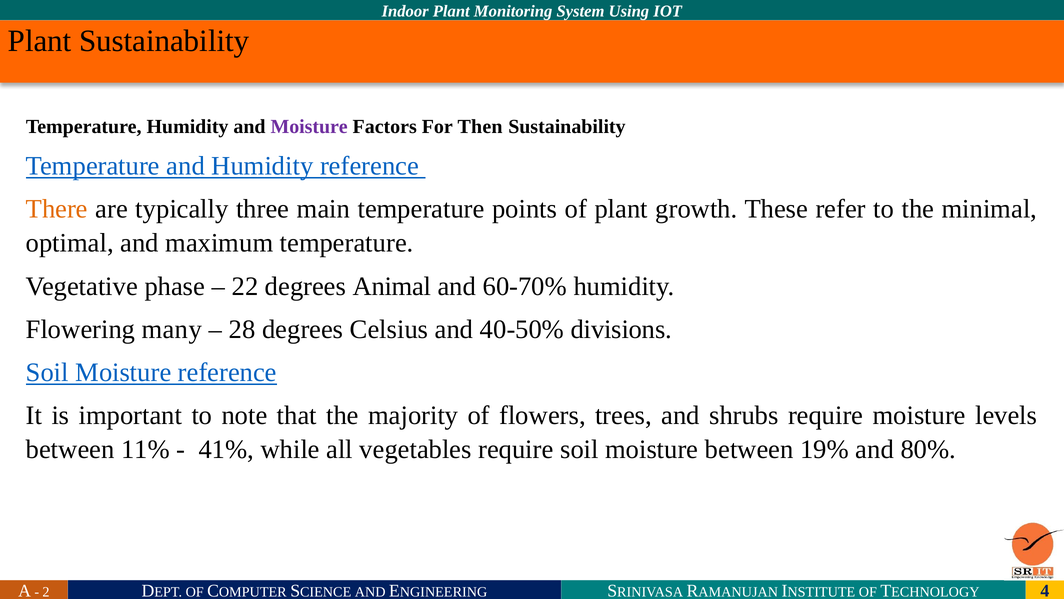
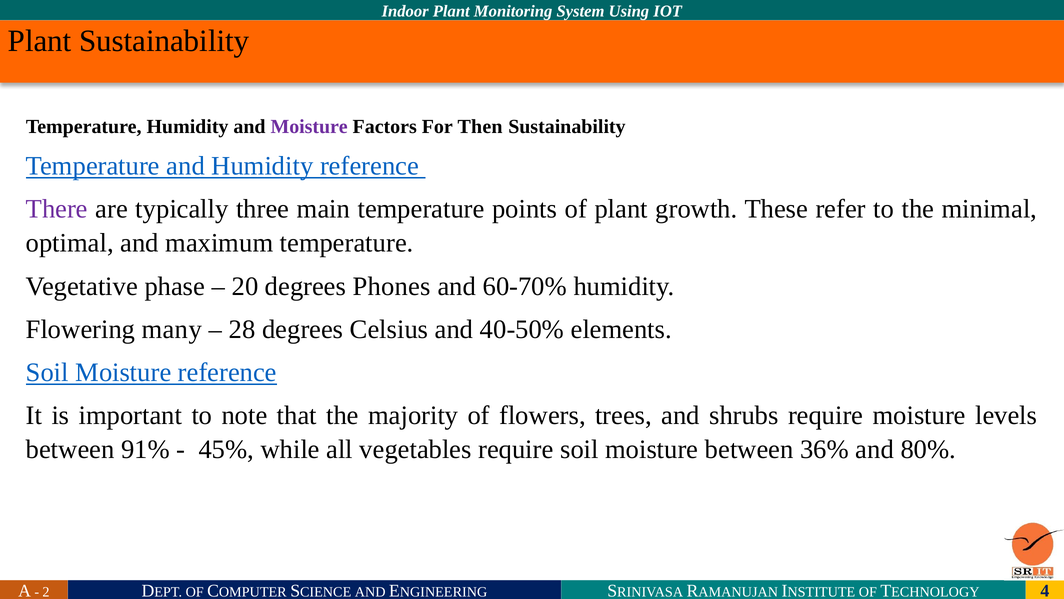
There colour: orange -> purple (57, 209)
22: 22 -> 20 (245, 286)
Animal: Animal -> Phones (392, 286)
divisions: divisions -> elements (621, 329)
11%: 11% -> 91% (145, 449)
41%: 41% -> 45% (226, 449)
19%: 19% -> 36% (824, 449)
